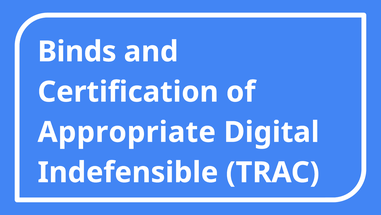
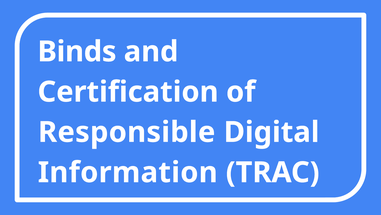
Appropriate: Appropriate -> Responsible (127, 132)
Indefensible: Indefensible -> Information (128, 172)
